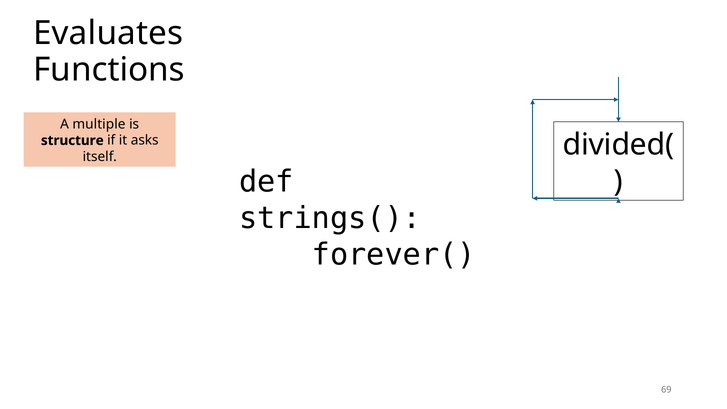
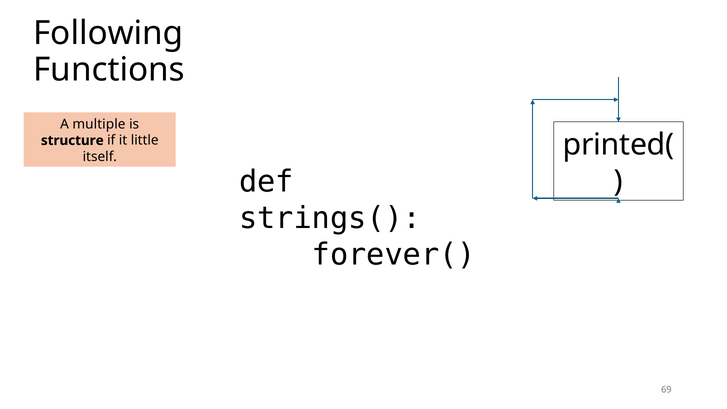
Evaluates: Evaluates -> Following (108, 33)
asks: asks -> little (145, 140)
divided(: divided( -> printed( (619, 145)
